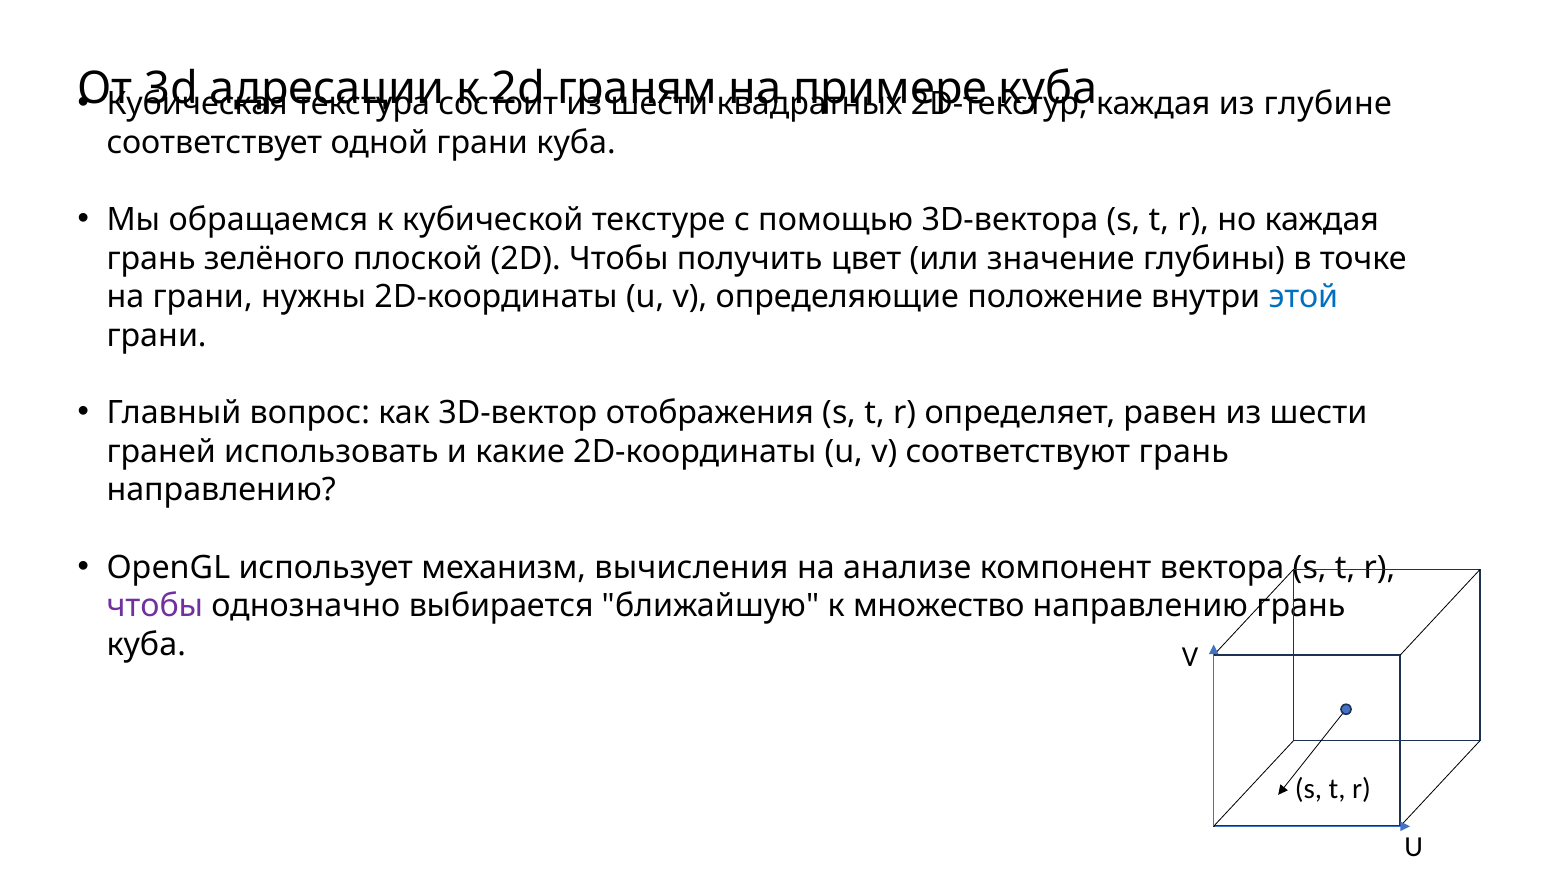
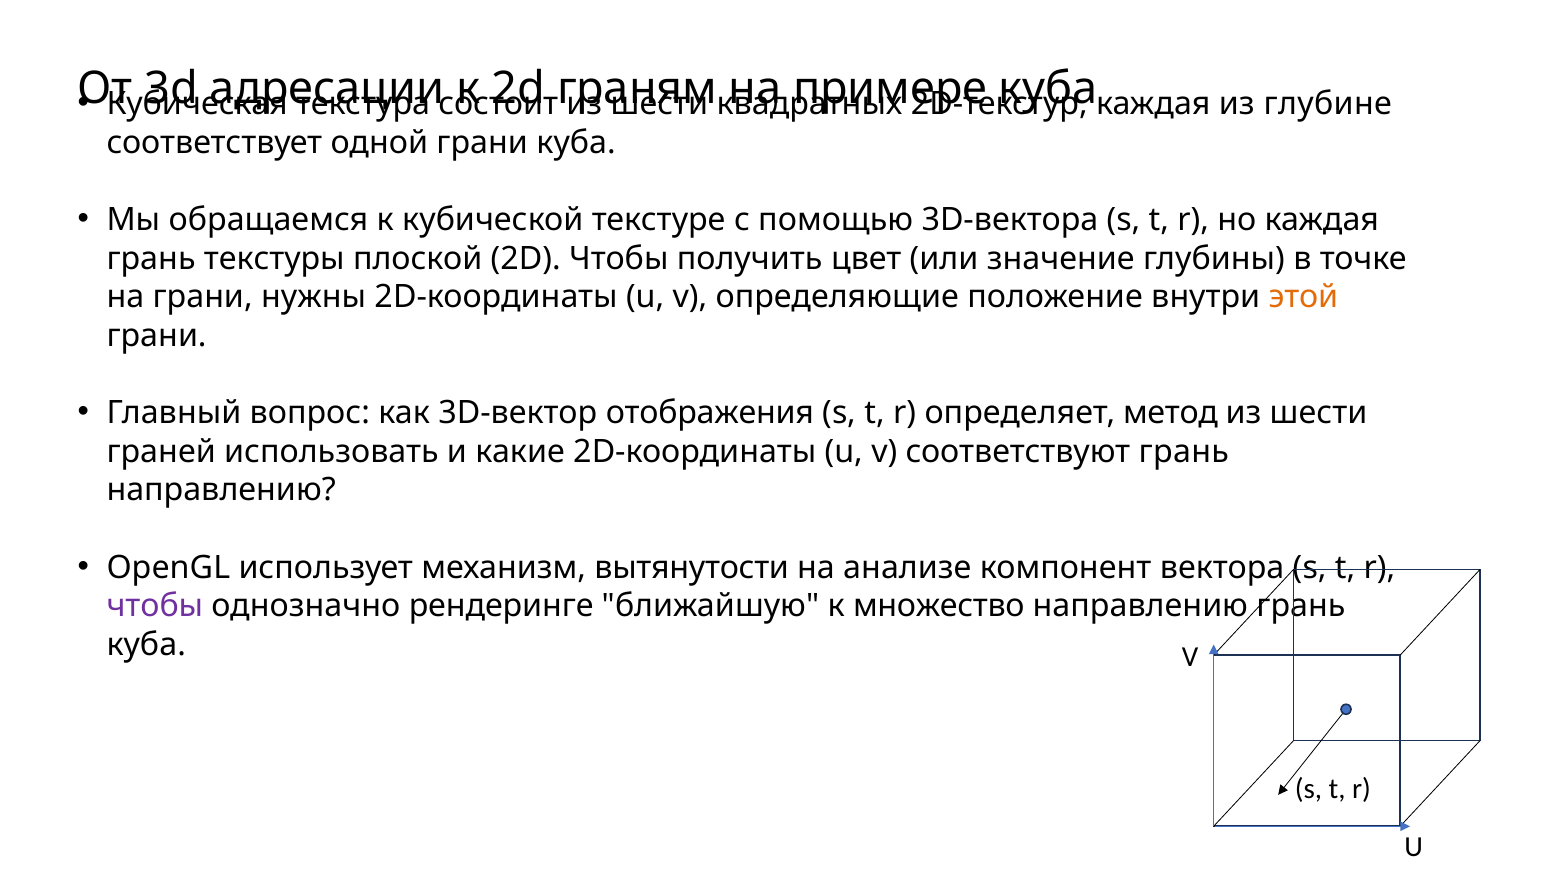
зелёного: зелёного -> текстуры (274, 259)
этой colour: blue -> orange (1303, 297)
равен: равен -> метод (1171, 413)
вычисления: вычисления -> вытянутости (692, 568)
выбирается: выбирается -> рендеринге (501, 607)
